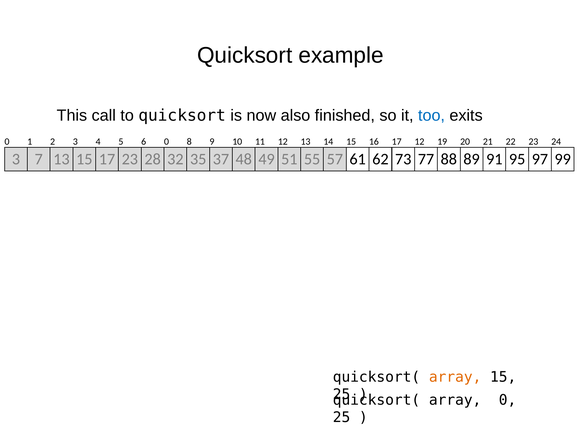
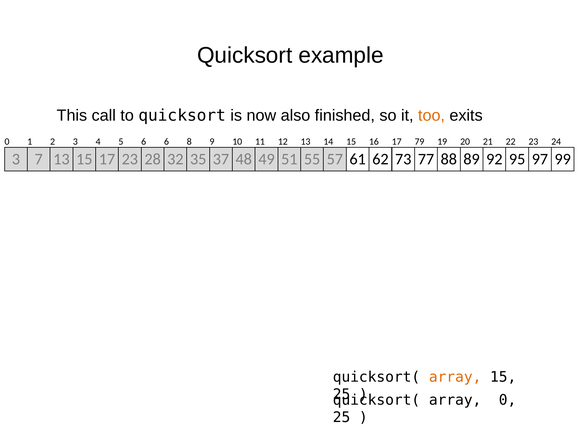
too colour: blue -> orange (431, 115)
6 0: 0 -> 6 (166, 142)
17 12: 12 -> 79 (419, 142)
91: 91 -> 92 (494, 159)
